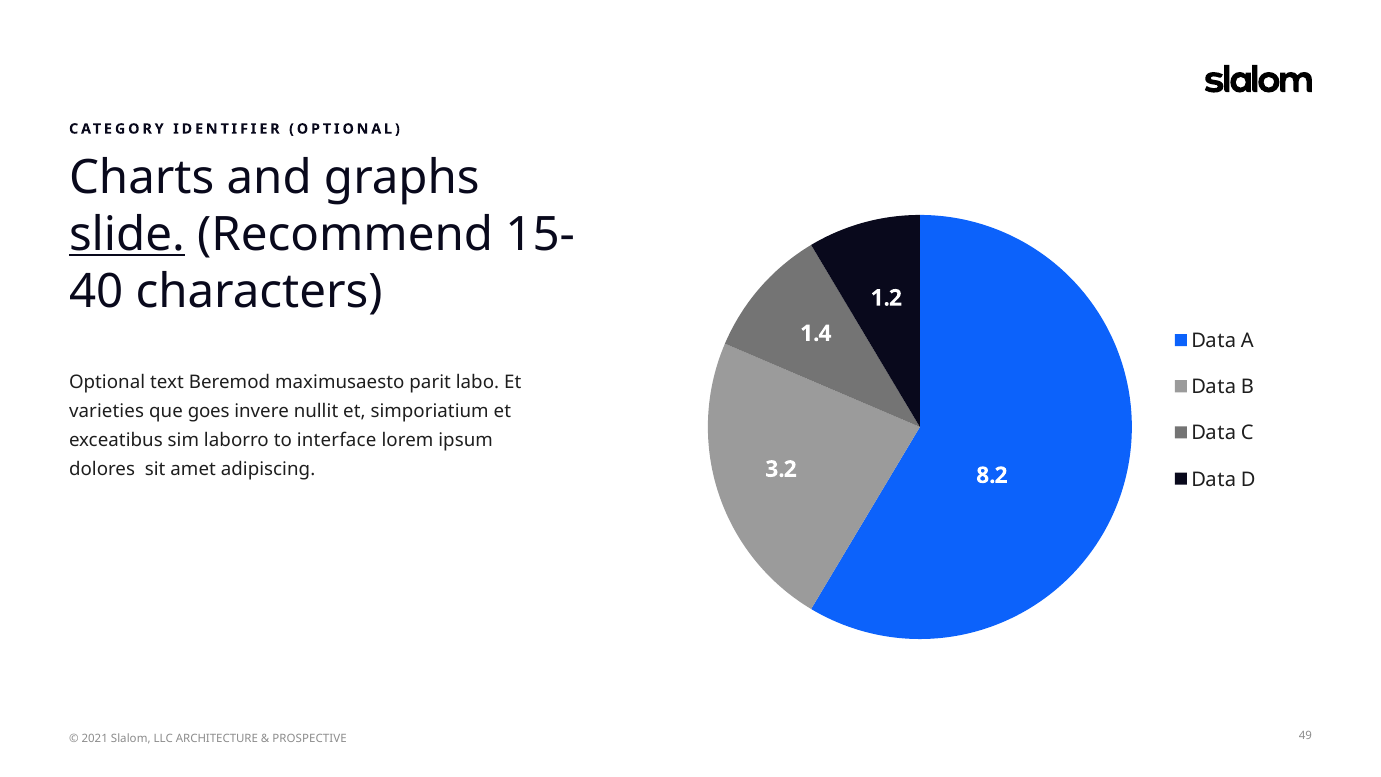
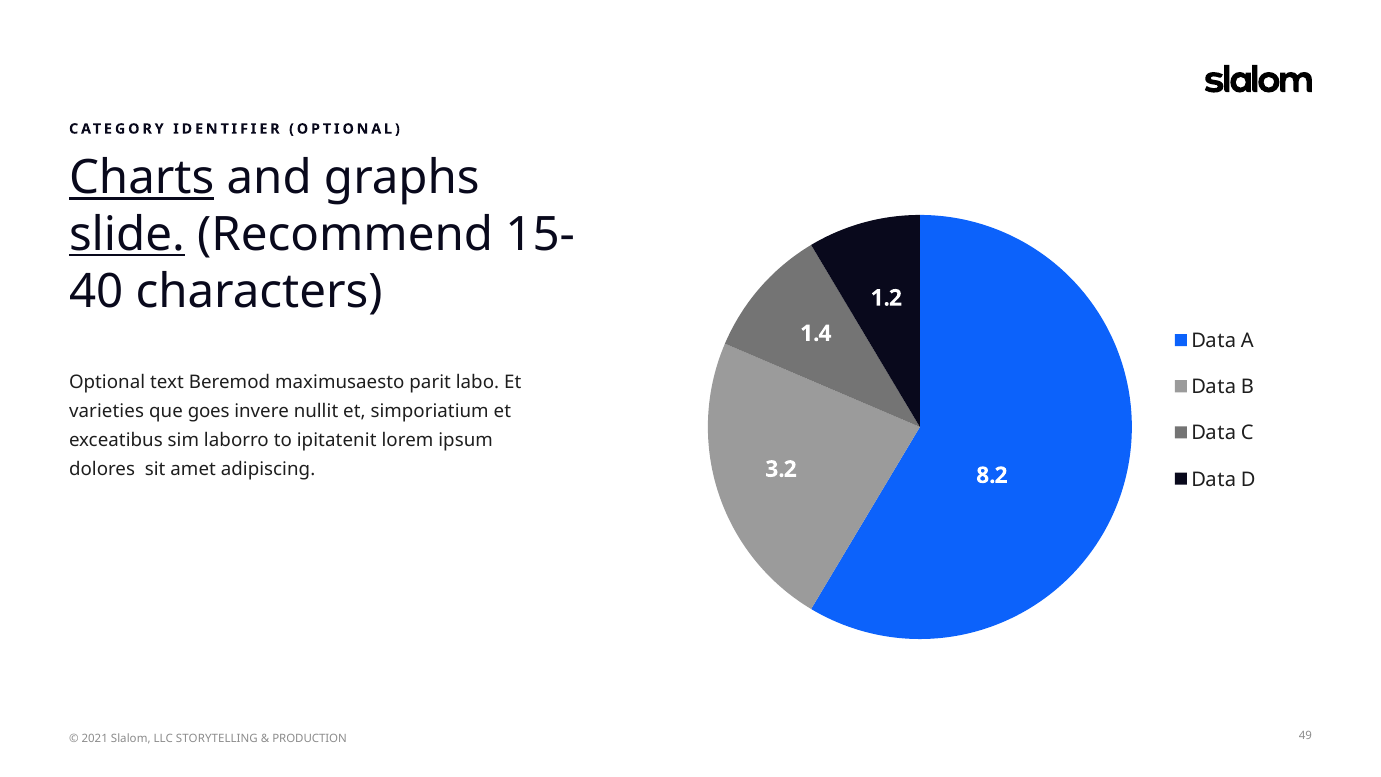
Charts underline: none -> present (142, 178)
interface: interface -> ipitatenit (337, 440)
ARCHITECTURE: ARCHITECTURE -> STORYTELLING (217, 739)
PROSPECTIVE: PROSPECTIVE -> PRODUCTION (310, 739)
